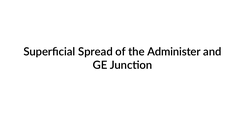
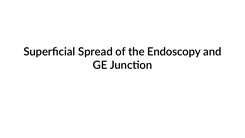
Administer: Administer -> Endoscopy (174, 52)
